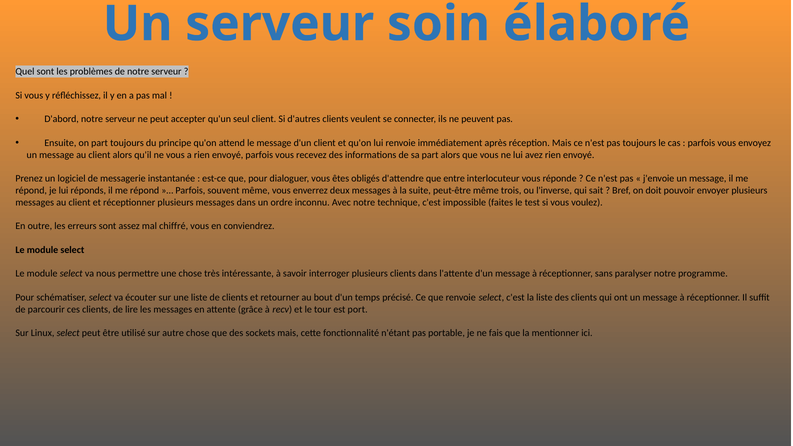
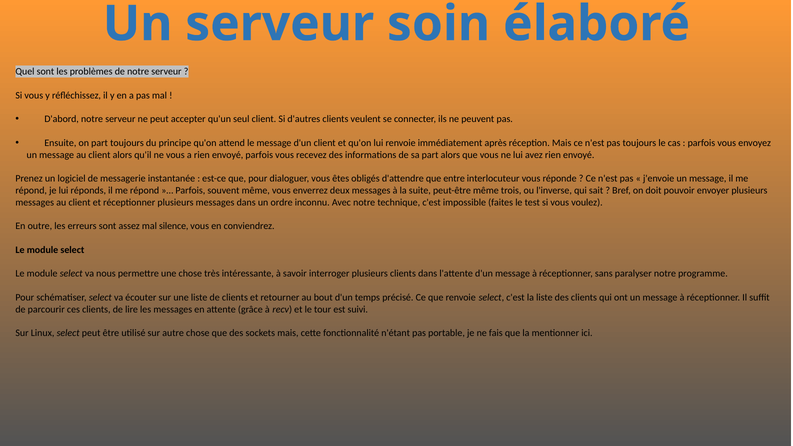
chiffré: chiffré -> silence (174, 226)
port: port -> suivi (358, 309)
